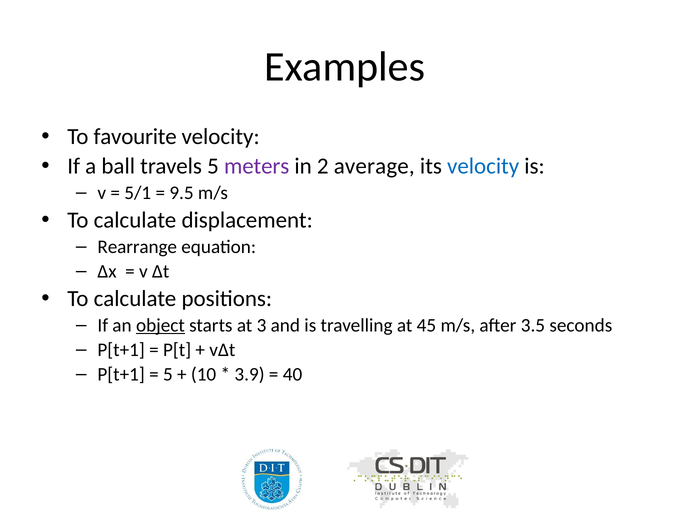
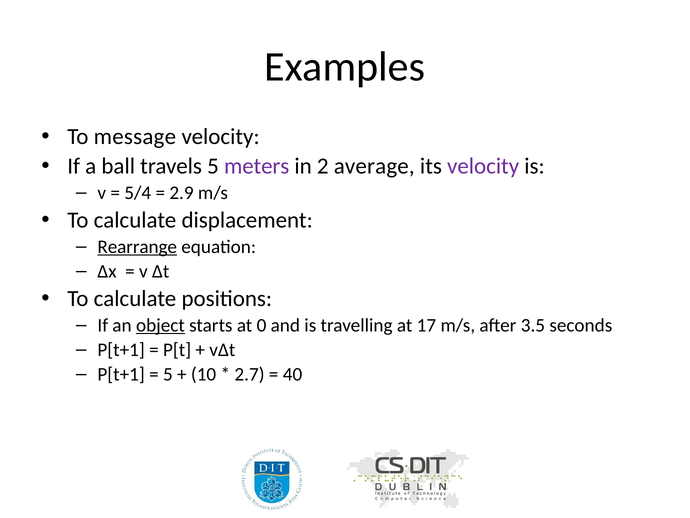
favourite: favourite -> message (135, 136)
velocity colour: blue -> purple (483, 166)
5/1: 5/1 -> 5/4 (138, 193)
9.5: 9.5 -> 2.9 (182, 193)
Rearrange underline: none -> present (137, 246)
3: 3 -> 0 (261, 325)
45: 45 -> 17 (426, 325)
3.9: 3.9 -> 2.7 (250, 374)
